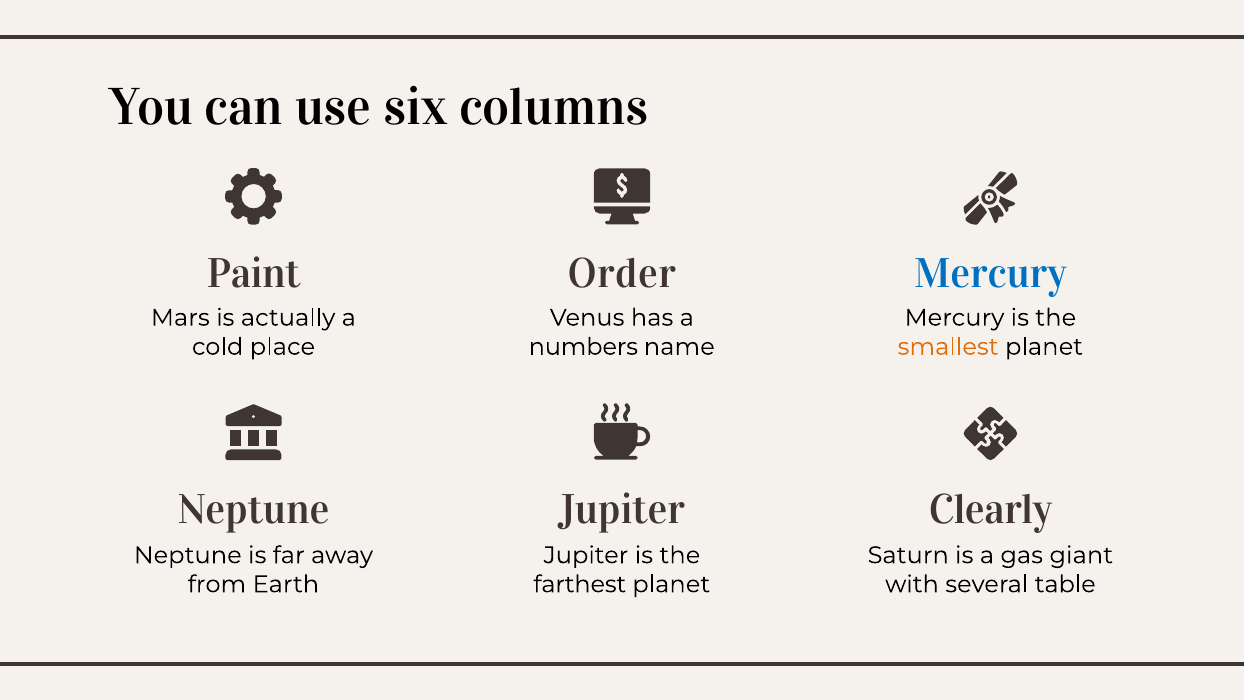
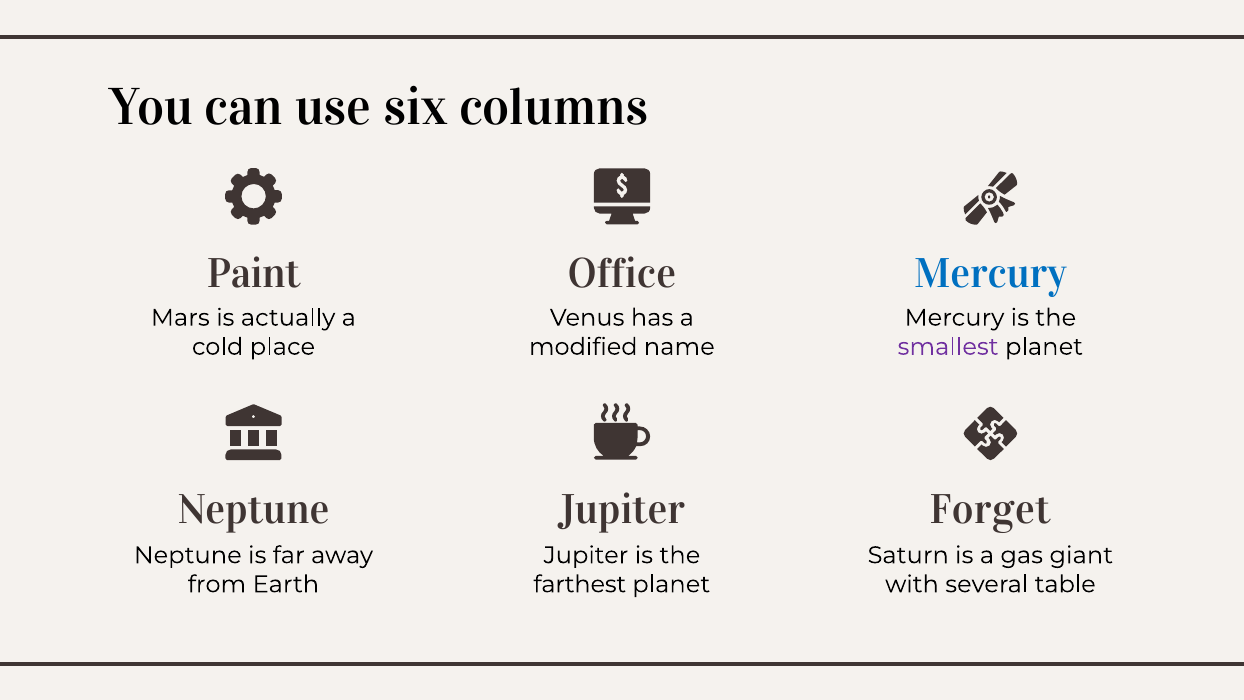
Order: Order -> Office (622, 273)
numbers: numbers -> modified (583, 347)
smallest colour: orange -> purple (948, 347)
Clearly: Clearly -> Forget (990, 510)
